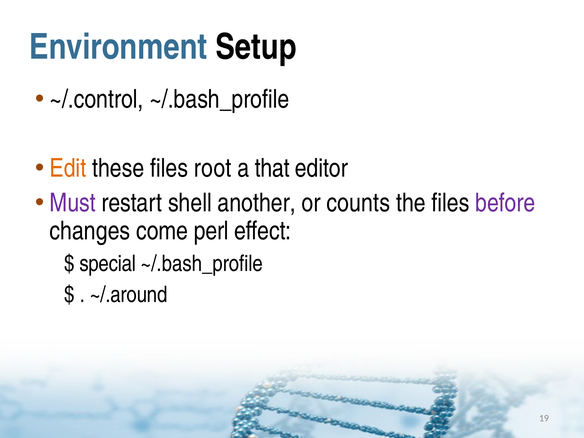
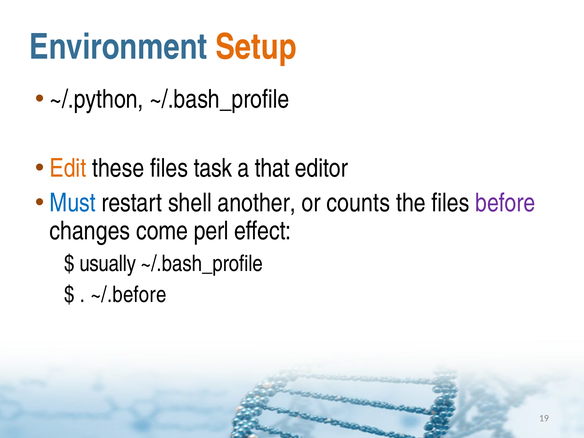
Setup colour: black -> orange (256, 47)
~/.control: ~/.control -> ~/.python (97, 99)
root: root -> task (213, 168)
Must colour: purple -> blue (73, 203)
special: special -> usually (108, 264)
~/.around: ~/.around -> ~/.before (128, 295)
